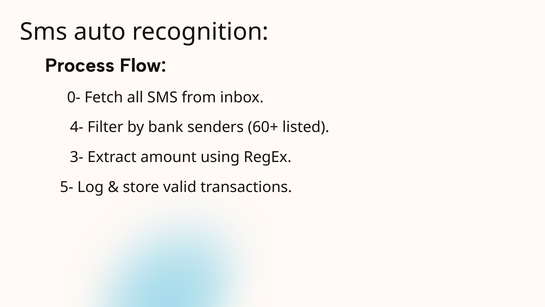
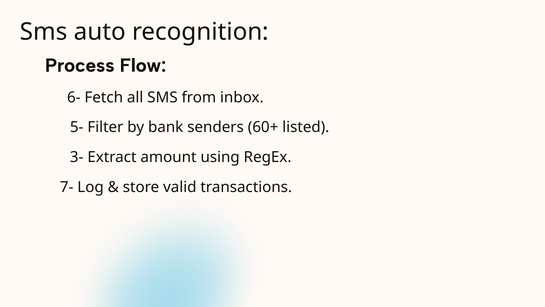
0-: 0- -> 6- (74, 97)
4-: 4- -> 5- (77, 127)
5-: 5- -> 7- (67, 187)
